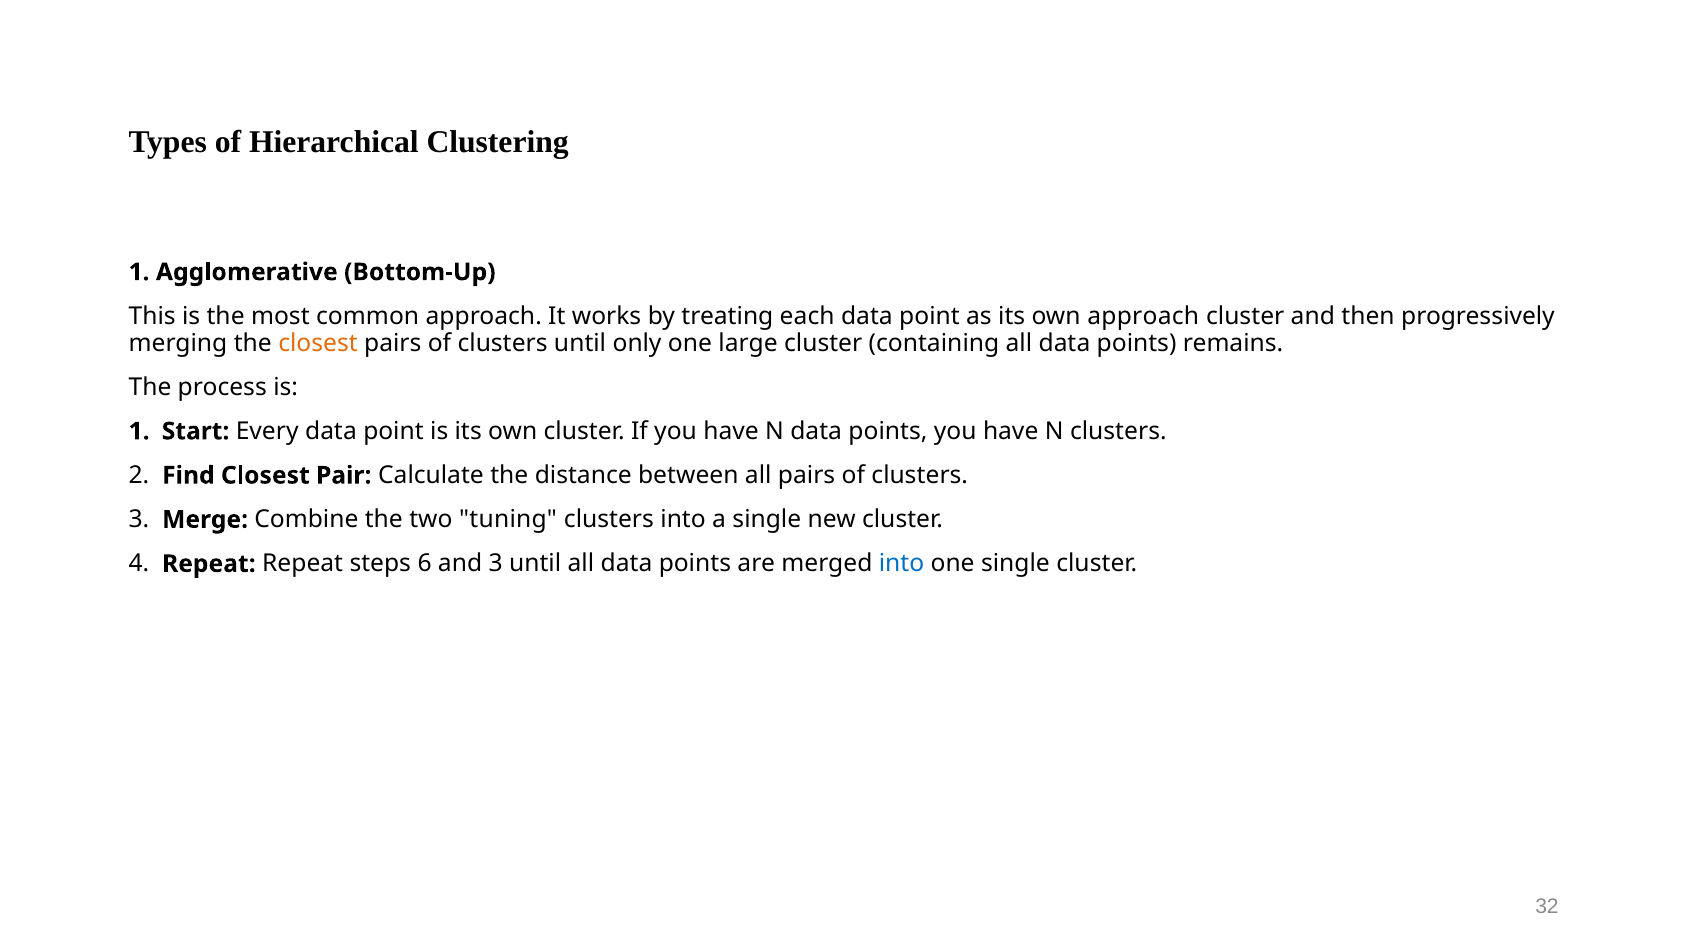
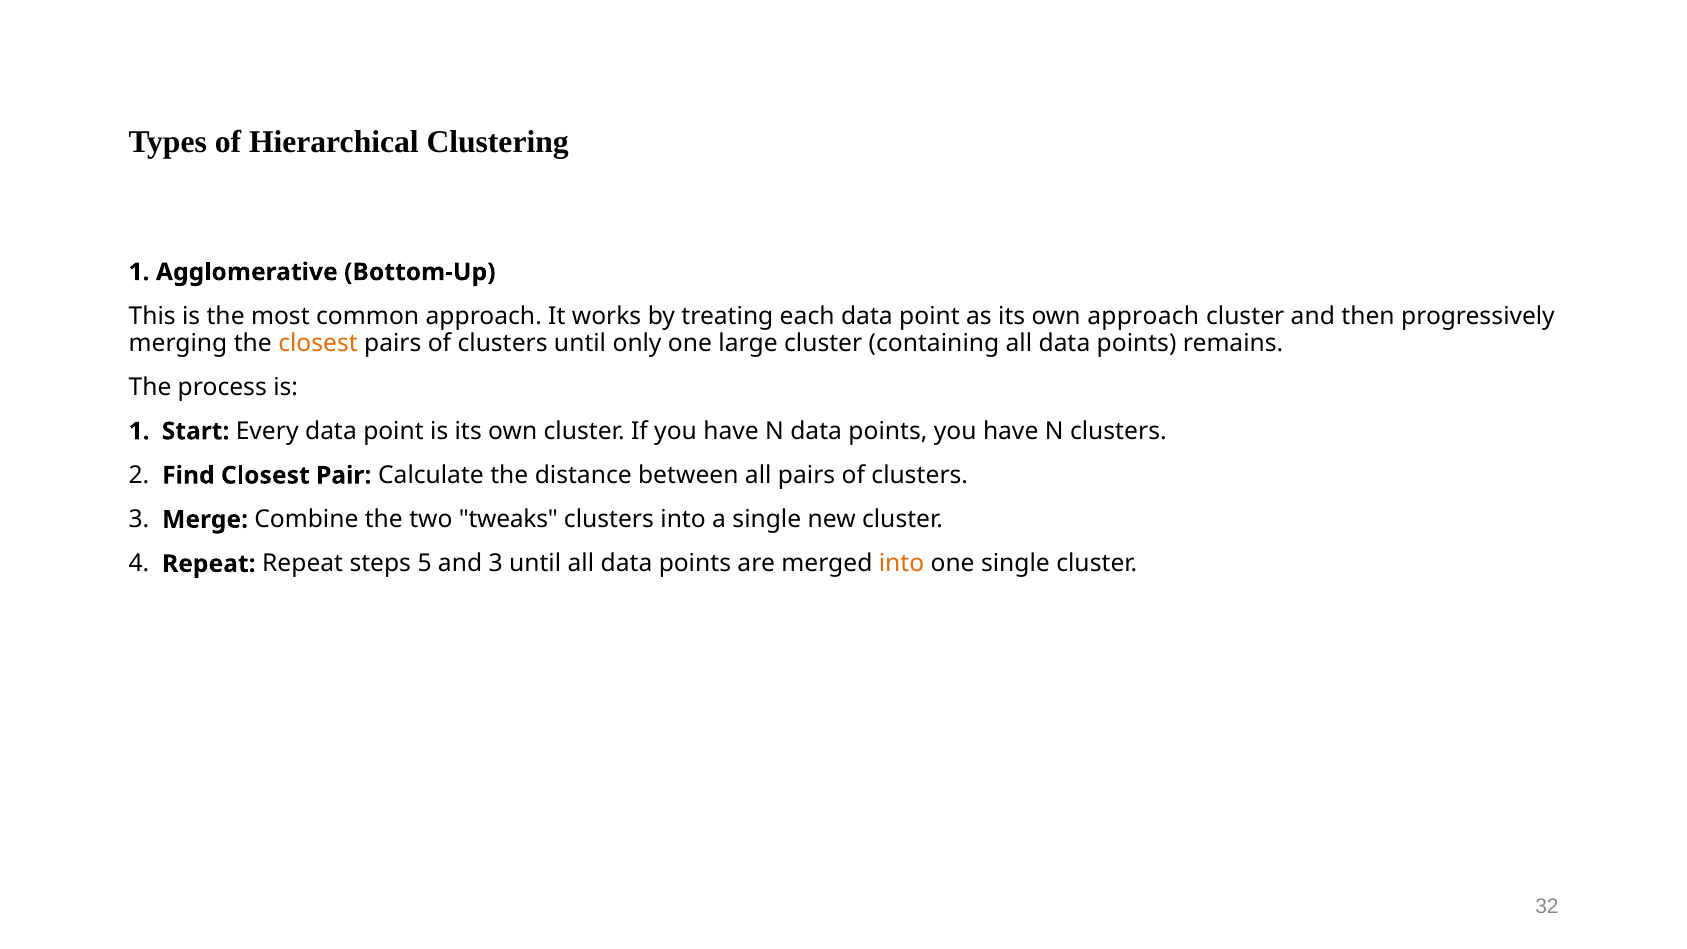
tuning: tuning -> tweaks (508, 520)
6: 6 -> 5 (425, 564)
into colour: blue -> orange (901, 564)
